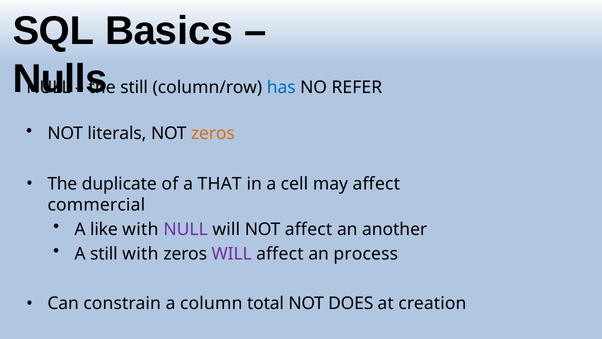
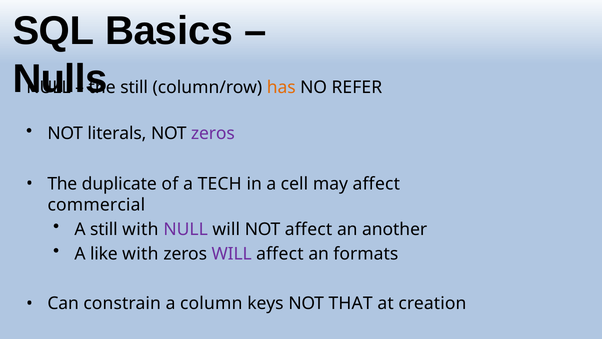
has colour: blue -> orange (281, 87)
zeros colour: orange -> purple (213, 134)
THAT: THAT -> TECH (220, 184)
A like: like -> still (104, 229)
A still: still -> like (104, 254)
process: process -> formats (366, 254)
total: total -> keys (265, 303)
DOES: DOES -> THAT (351, 303)
